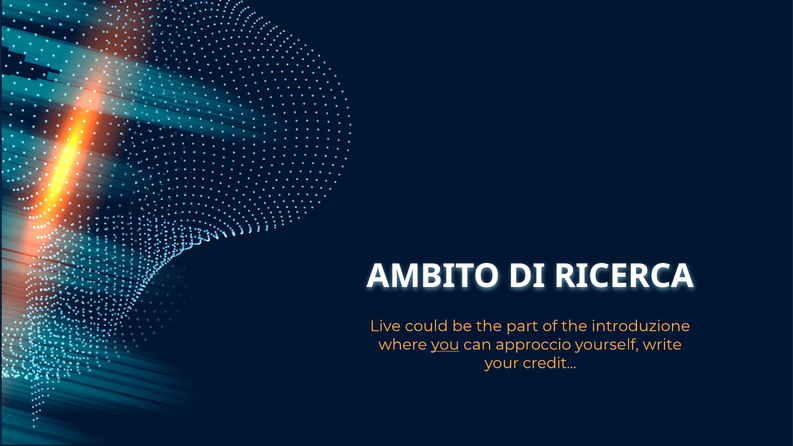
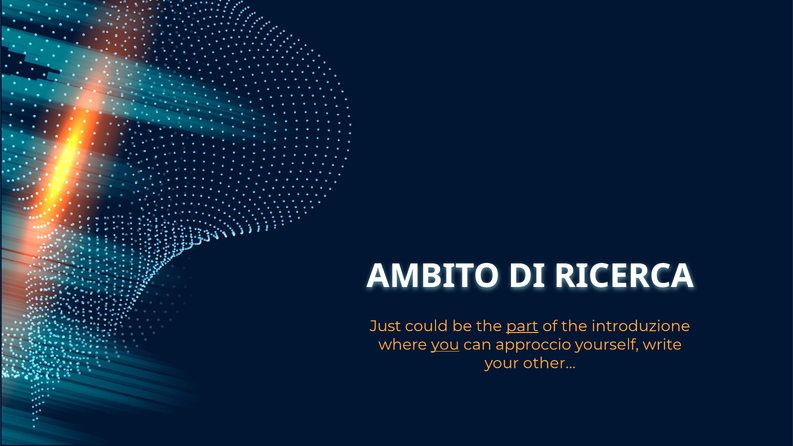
Live: Live -> Just (385, 326)
part underline: none -> present (522, 326)
credit: credit -> other (549, 363)
